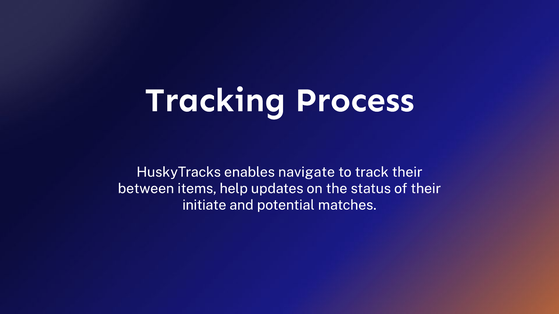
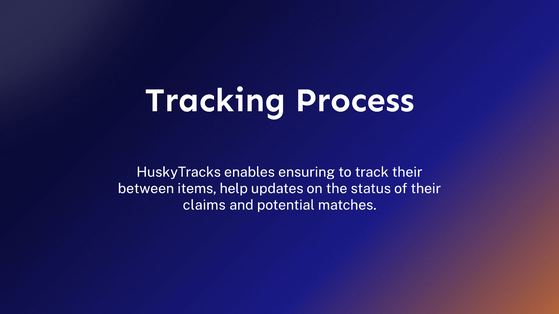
navigate: navigate -> ensuring (307, 172)
initiate: initiate -> claims (204, 205)
